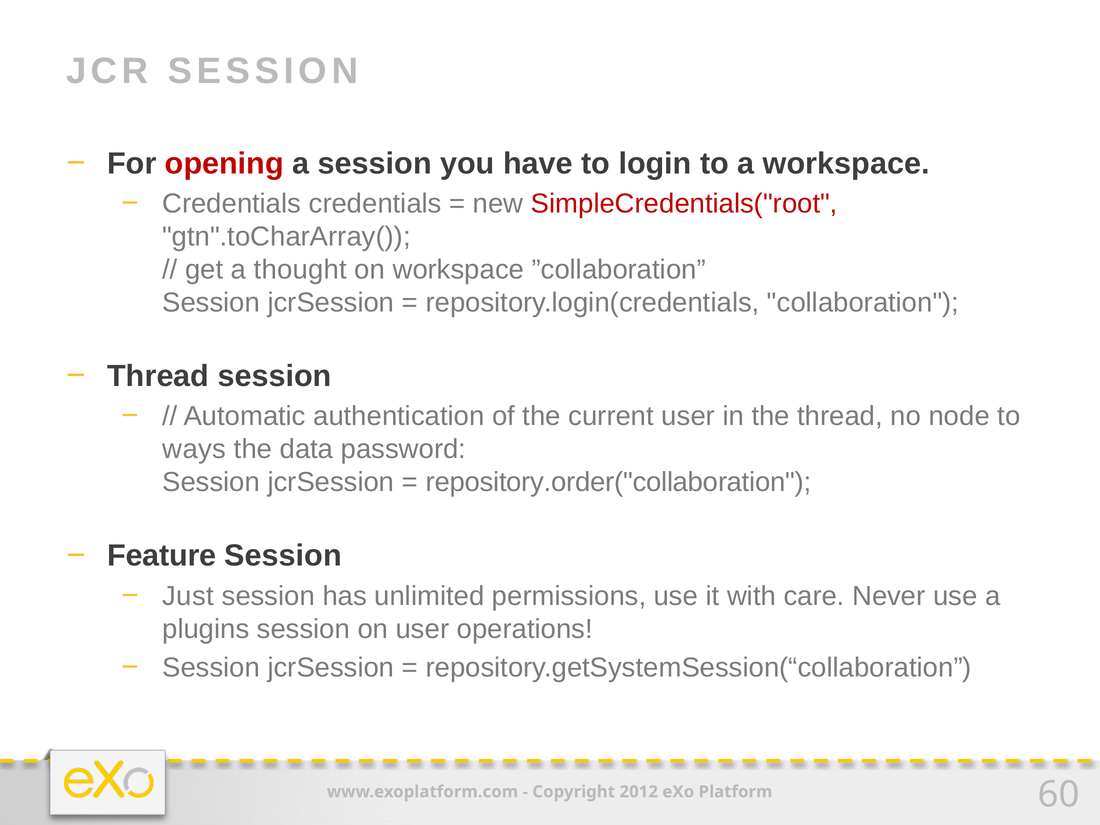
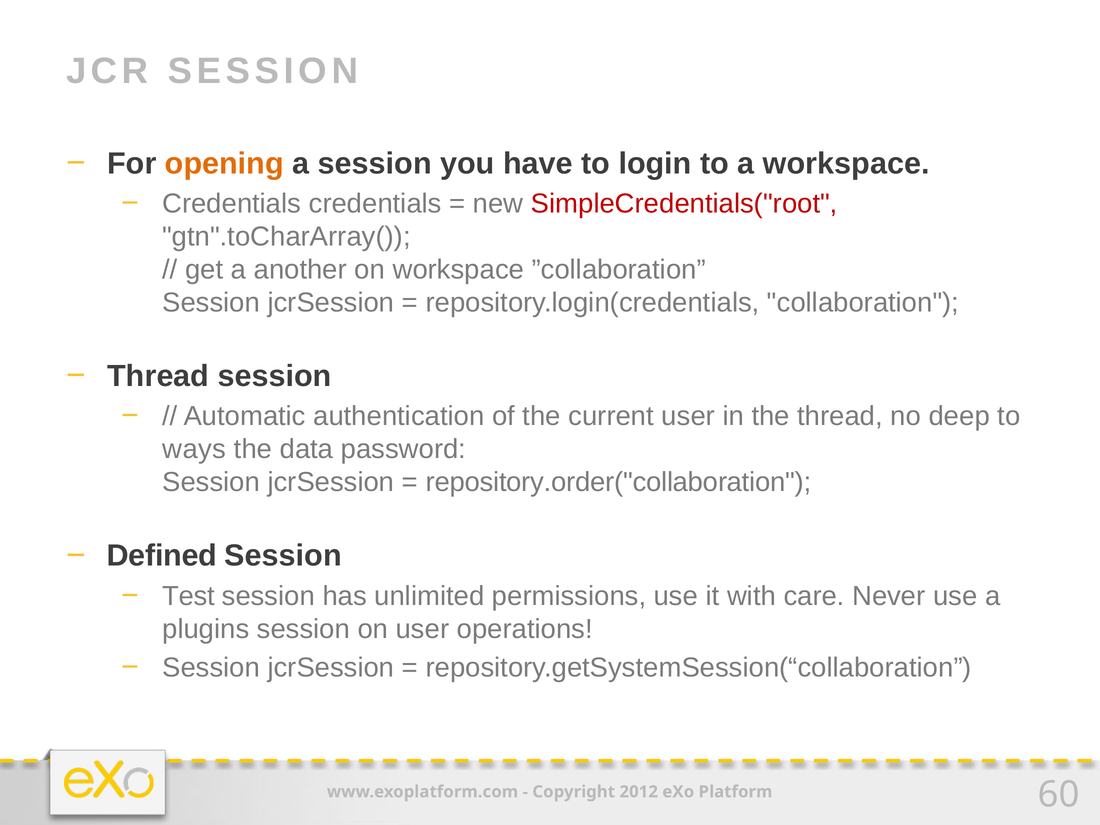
opening colour: red -> orange (224, 163)
thought: thought -> another (300, 270)
node: node -> deep (959, 416)
Feature: Feature -> Defined (162, 556)
Just: Just -> Test (188, 596)
